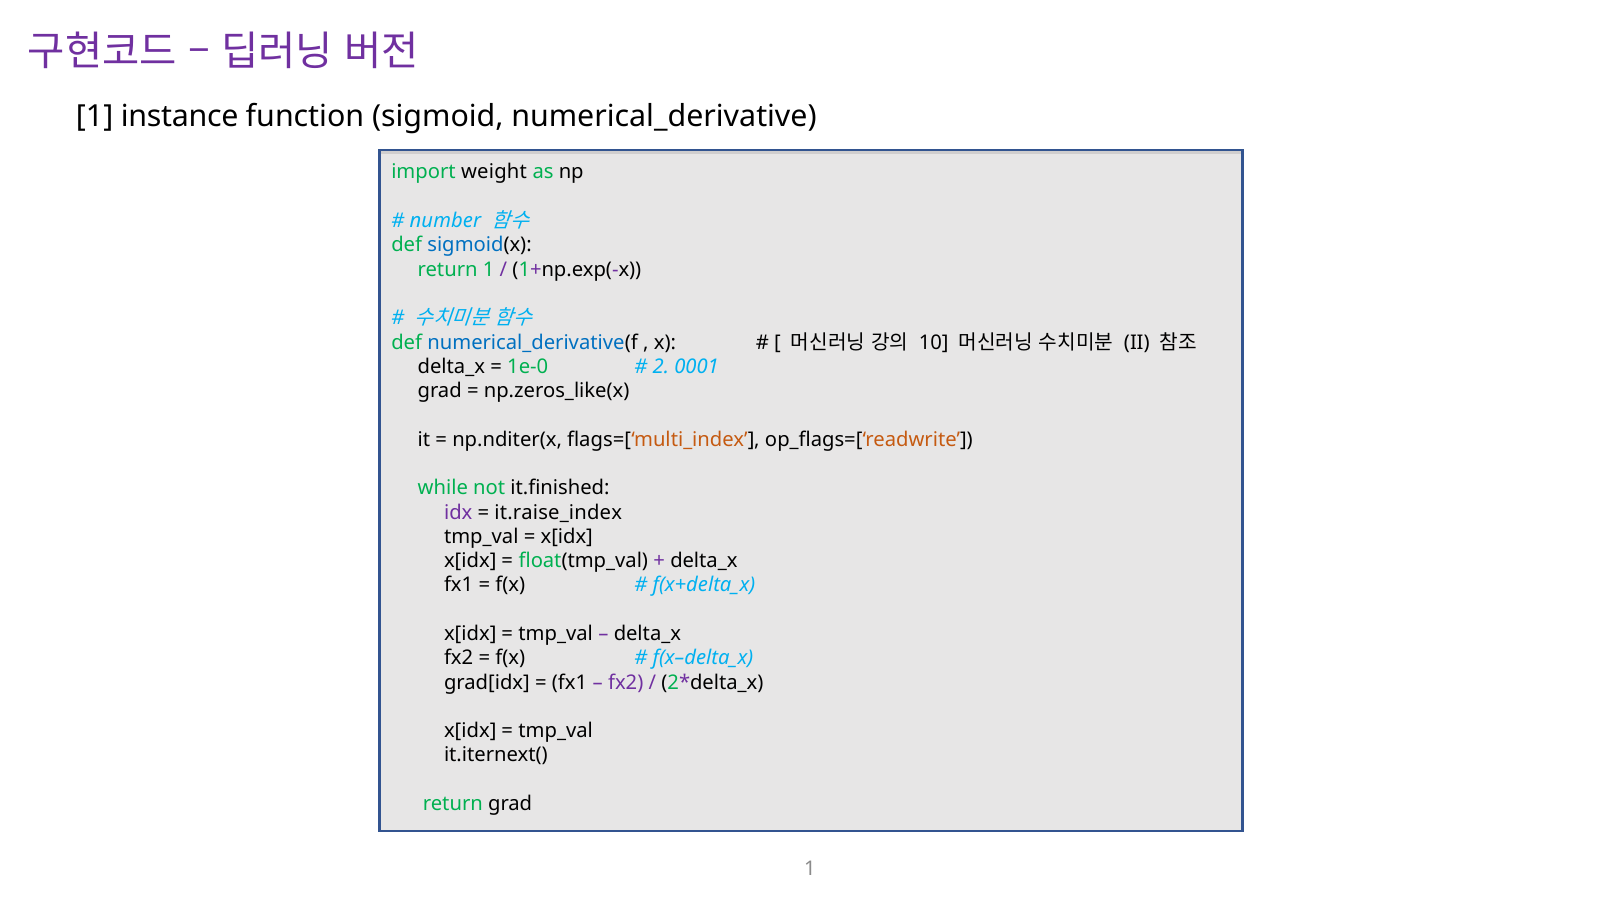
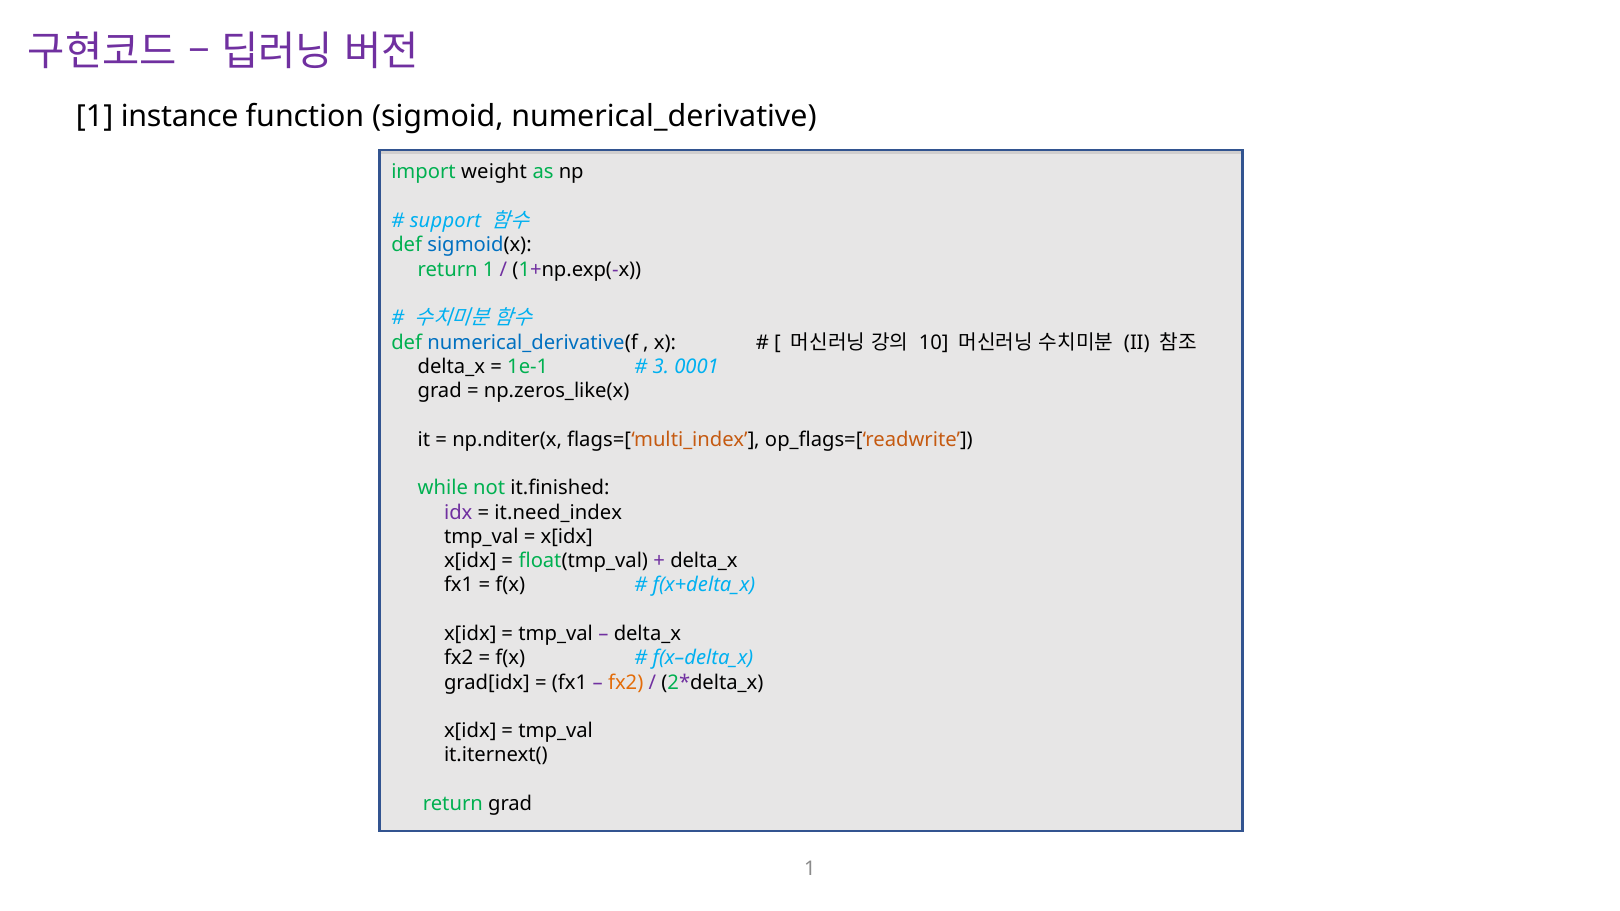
number: number -> support (445, 221)
1e-0: 1e-0 -> 1e-1 (528, 367)
2: 2 -> 3 (661, 367)
it.raise_index: it.raise_index -> it.need_index (558, 513)
fx2 colour: purple -> orange (626, 683)
